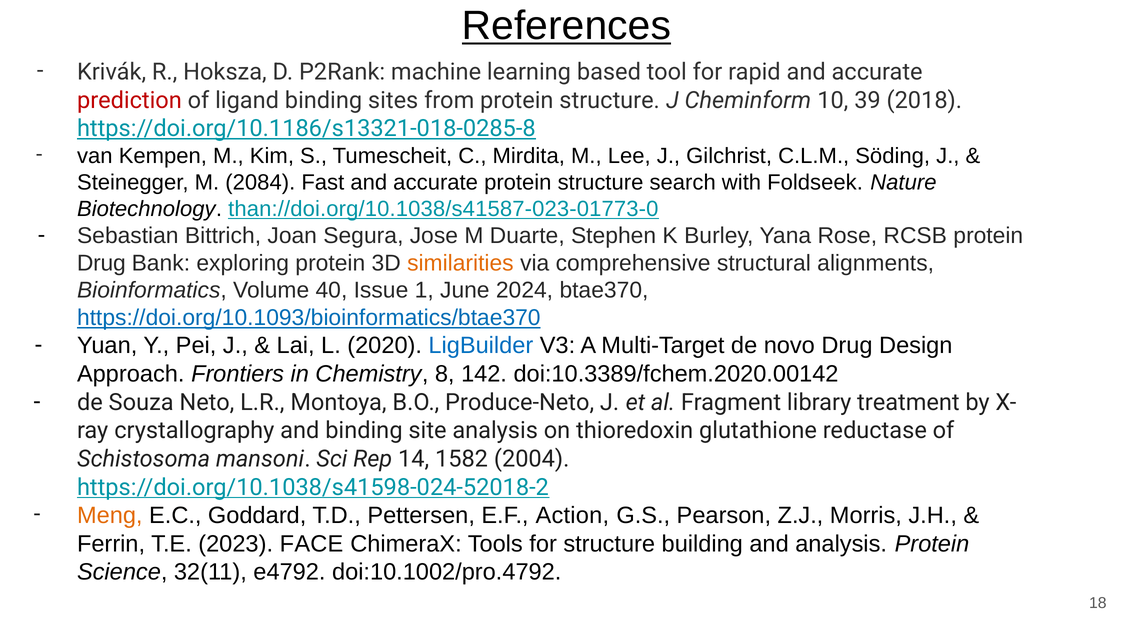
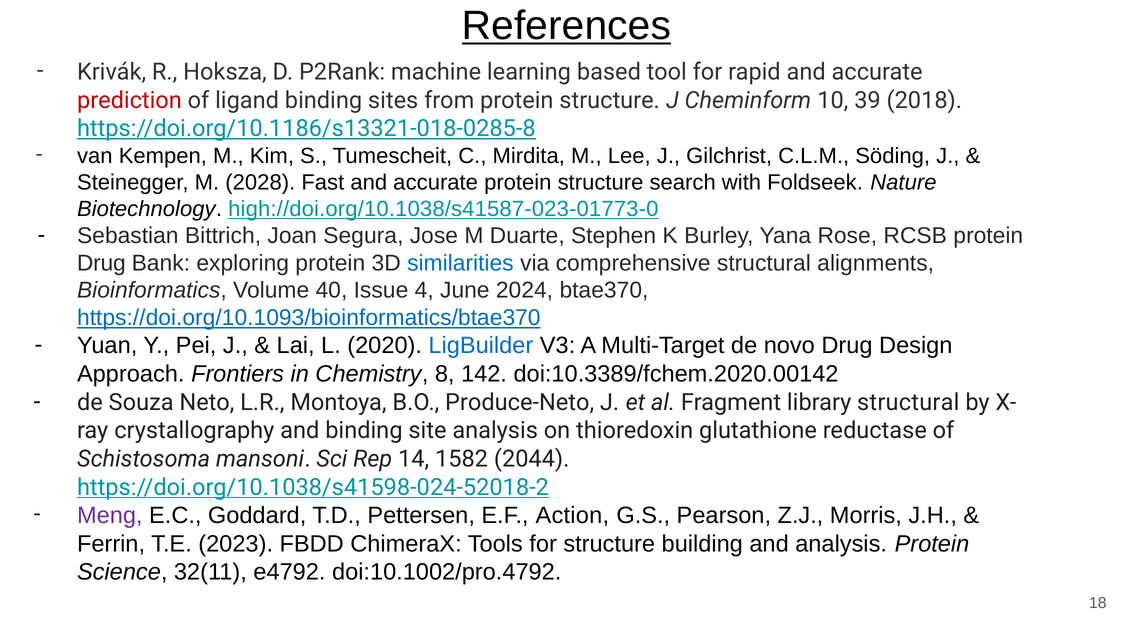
2084: 2084 -> 2028 (260, 182)
than://doi.org/10.1038/s41587-023-01773-0: than://doi.org/10.1038/s41587-023-01773-0 -> high://doi.org/10.1038/s41587-023-01773-0 (443, 209)
similarities colour: orange -> blue (460, 263)
1: 1 -> 4 (424, 291)
library treatment: treatment -> structural (908, 403)
2004: 2004 -> 2044 (532, 459)
Meng colour: orange -> purple (110, 516)
FACE: FACE -> FBDD (312, 544)
